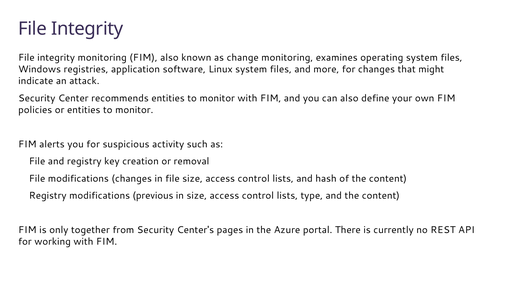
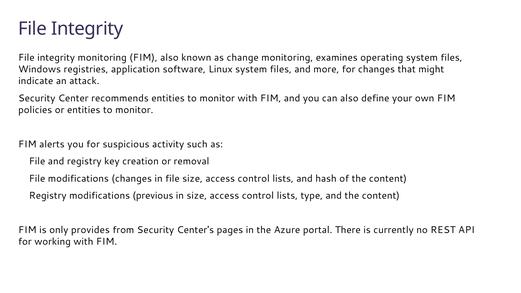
together: together -> provides (90, 230)
